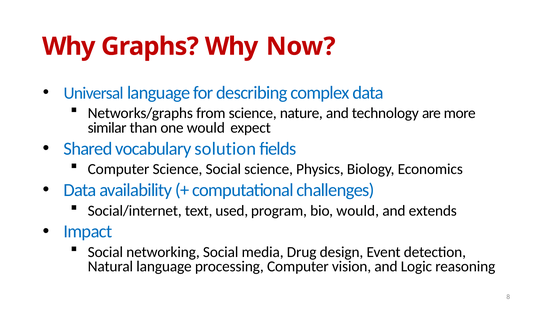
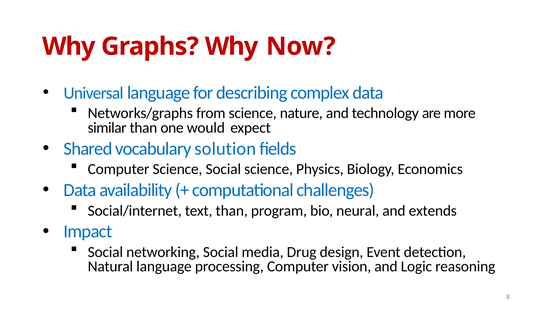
text used: used -> than (232, 210)
bio would: would -> neural (358, 210)
